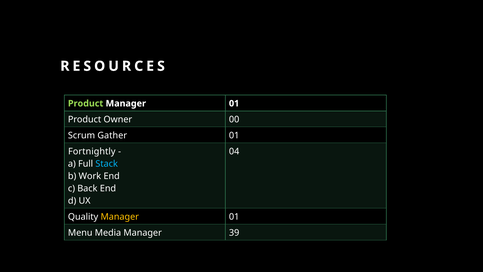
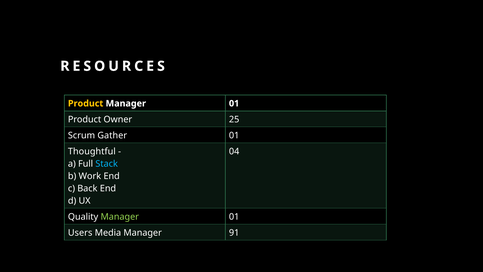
Product colour: light green -> yellow (86, 103)
00: 00 -> 25 (234, 119)
Fortnightly: Fortnightly -> Thoughtful (92, 151)
Manager colour: yellow -> light green (120, 216)
Menu: Menu -> Users (80, 232)
39: 39 -> 91 (234, 232)
